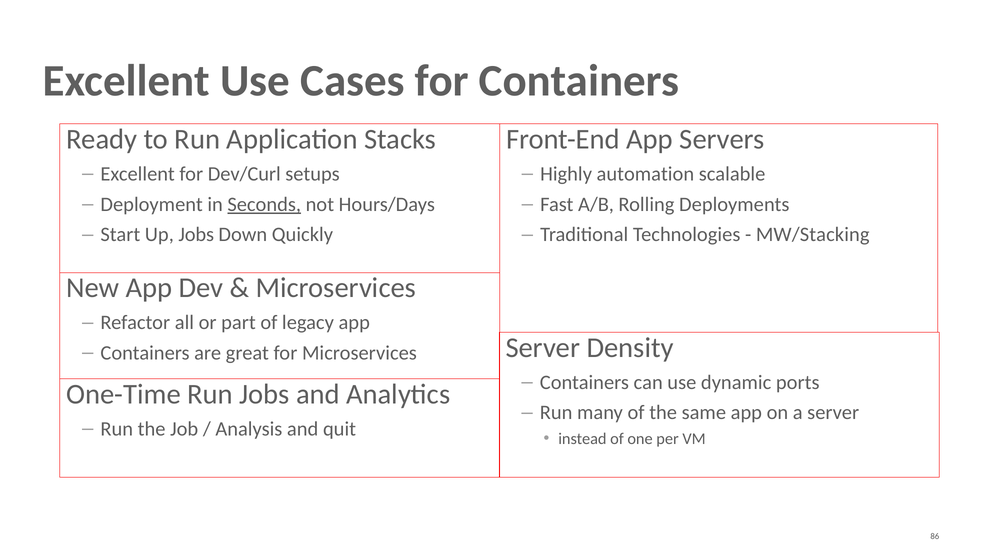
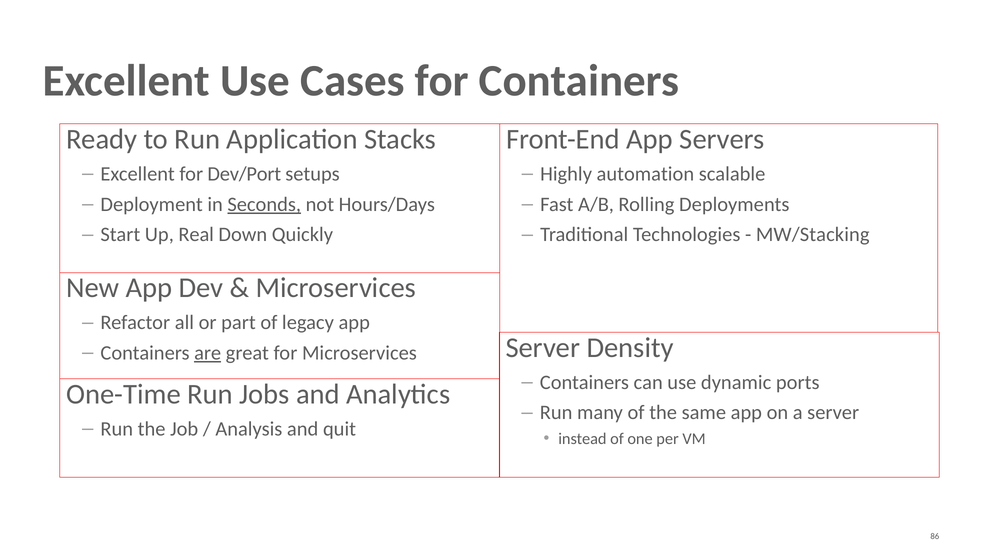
Dev/Curl: Dev/Curl -> Dev/Port (244, 174)
Up Jobs: Jobs -> Real (196, 234)
are underline: none -> present (208, 353)
